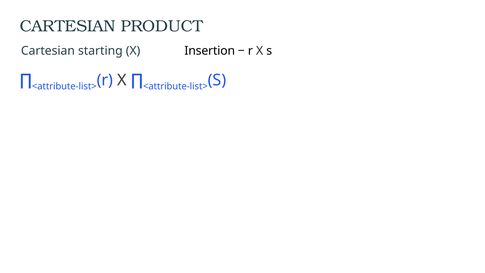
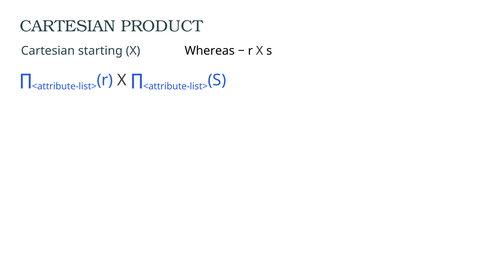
Insertion: Insertion -> Whereas (210, 51)
